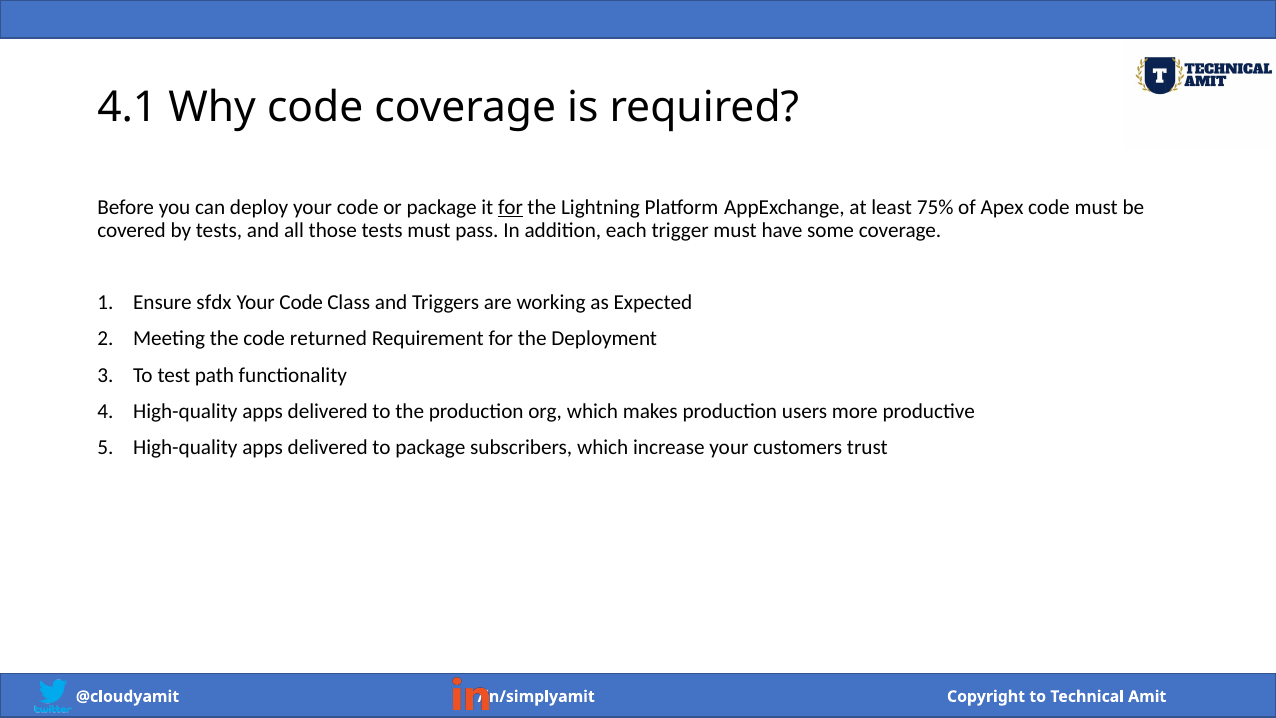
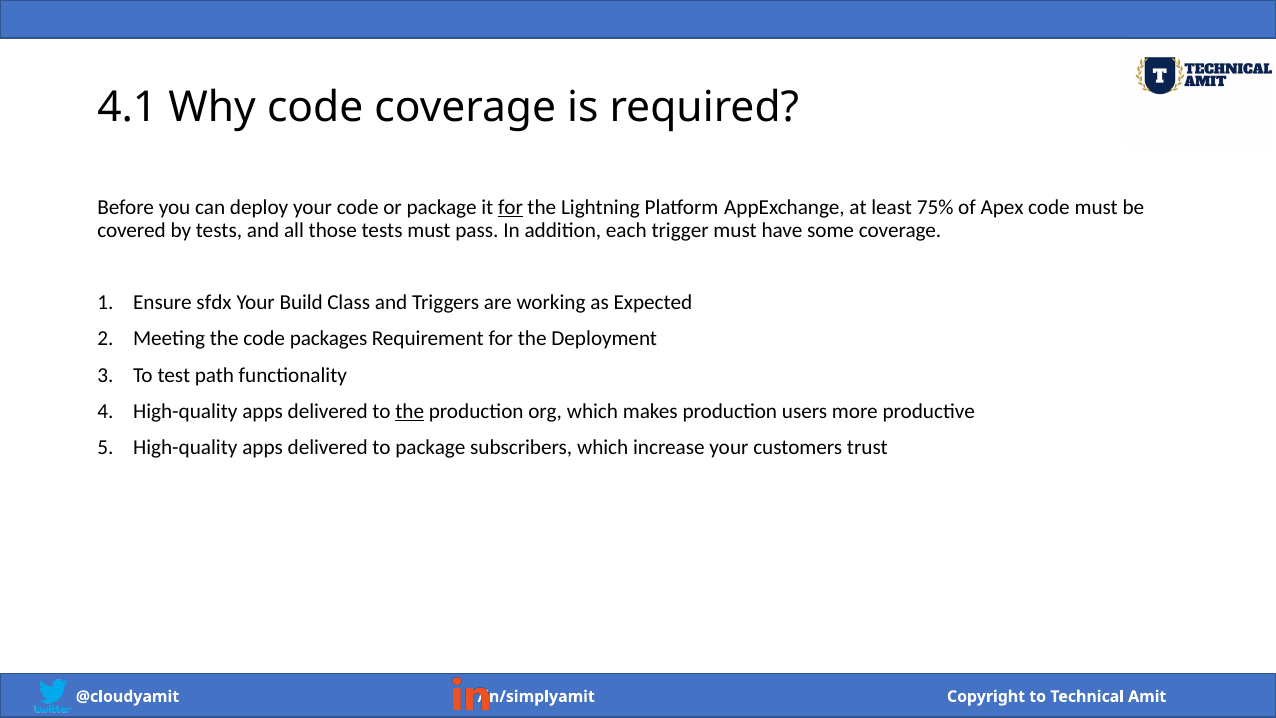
Code: Code -> Build (301, 303)
returned: returned -> packages (329, 339)
the underline: none -> present (410, 411)
